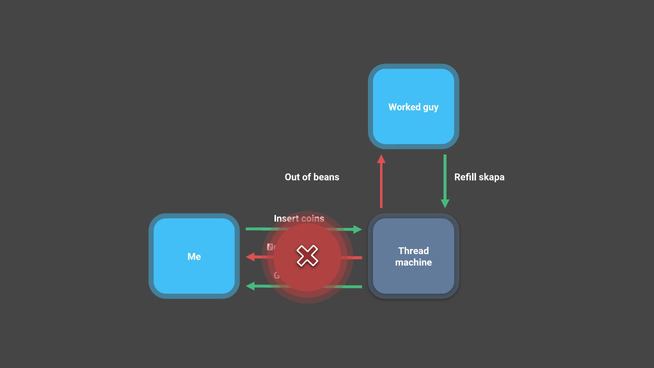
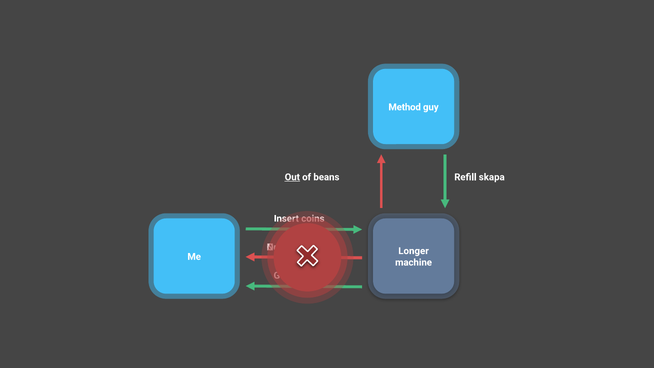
Worked: Worked -> Method (405, 107)
Out underline: none -> present (292, 177)
Thread: Thread -> Longer (414, 251)
